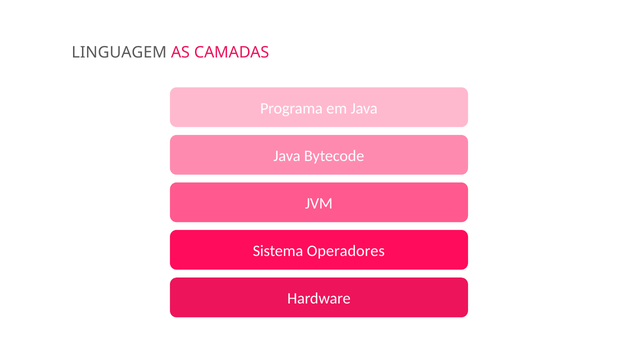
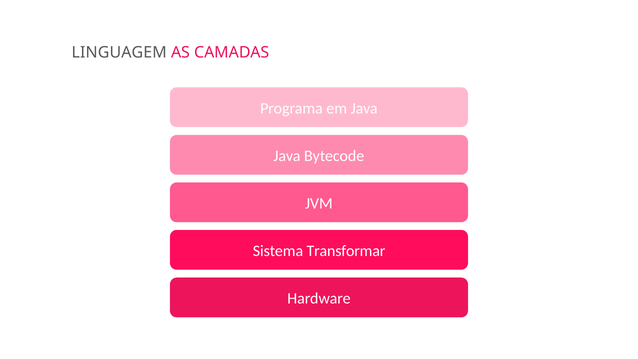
Operadores: Operadores -> Transformar (346, 251)
